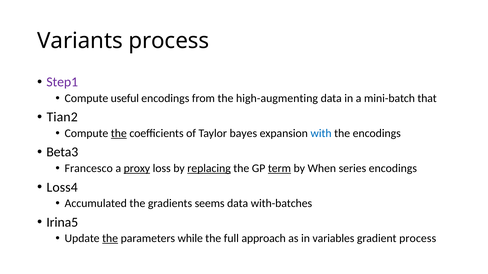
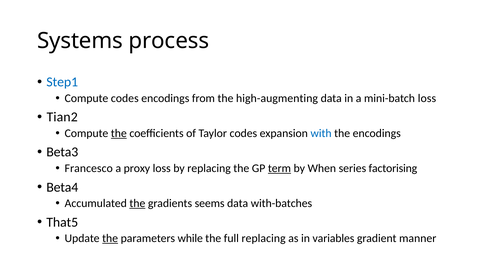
Variants: Variants -> Systems (80, 41)
Step1 colour: purple -> blue (62, 82)
Compute useful: useful -> codes (125, 99)
mini-batch that: that -> loss (427, 99)
Taylor bayes: bayes -> codes (243, 134)
proxy underline: present -> none (137, 169)
replacing underline: present -> none (209, 169)
series encodings: encodings -> factorising (393, 169)
Loss4: Loss4 -> Beta4 (62, 188)
the underline: none -> present (137, 204)
Irina5: Irina5 -> That5 (62, 223)
full approach: approach -> replacing (264, 239)
gradient process: process -> manner (418, 239)
